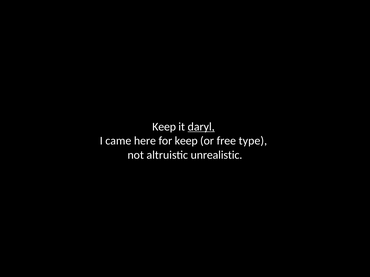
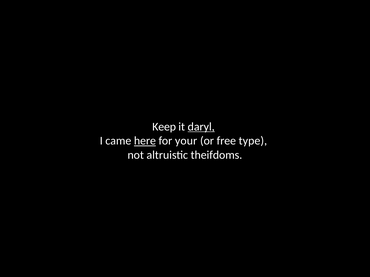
here underline: none -> present (145, 141)
for keep: keep -> your (186, 141)
unrealistic: unrealistic -> theifdoms (216, 155)
